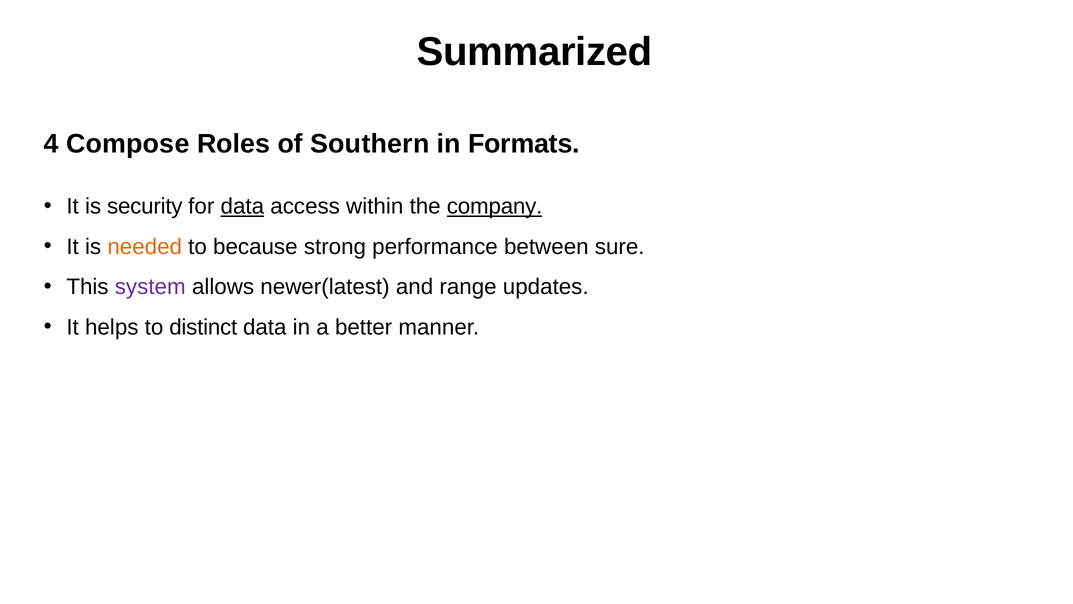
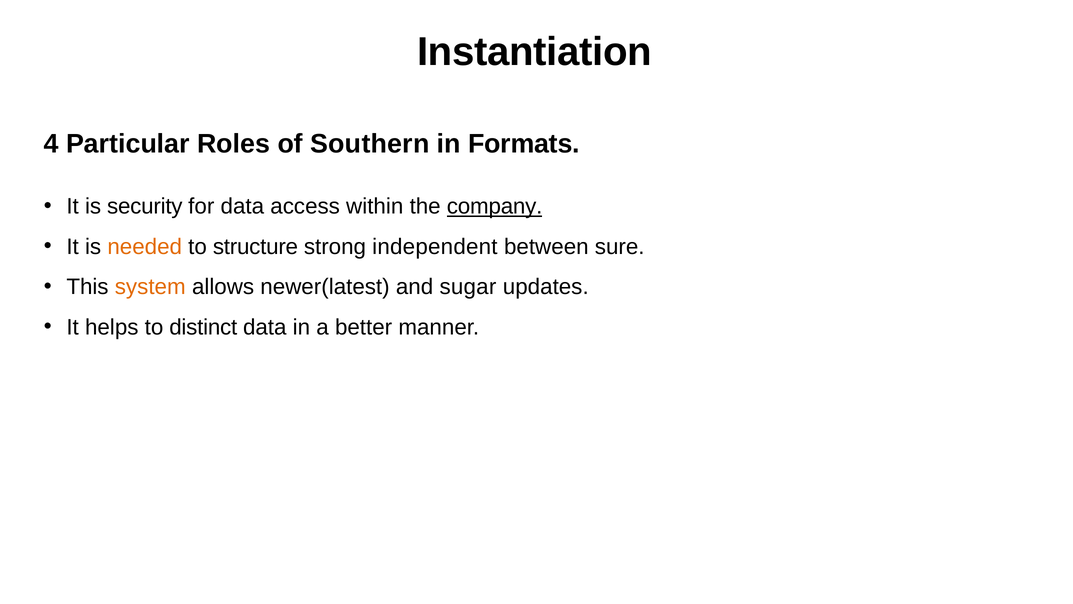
Summarized: Summarized -> Instantiation (535, 52)
Compose: Compose -> Particular (128, 144)
data underline: present -> none (242, 206)
because: because -> structure (255, 247)
performance: performance -> independent (435, 247)
system colour: purple -> orange (150, 287)
range: range -> sugar (468, 287)
